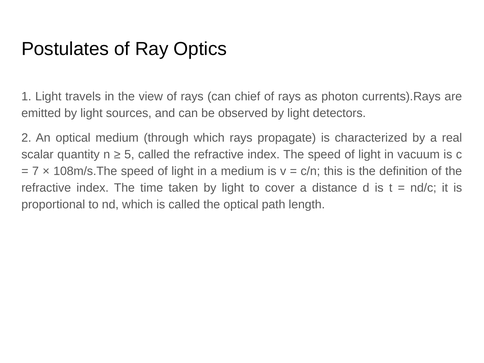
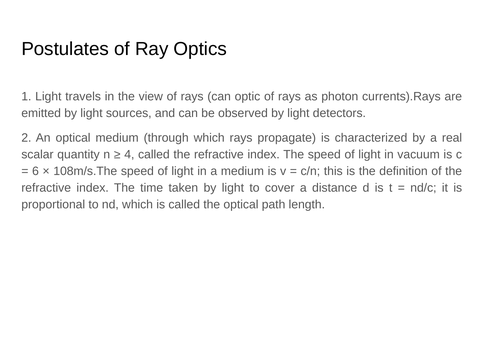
chief: chief -> optic (247, 96)
5: 5 -> 4 (129, 155)
7: 7 -> 6 (35, 171)
